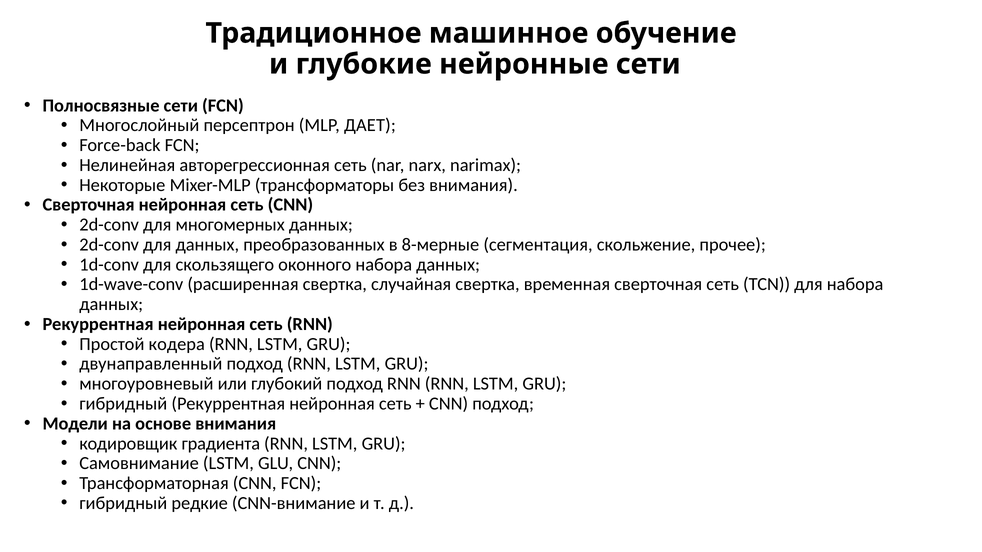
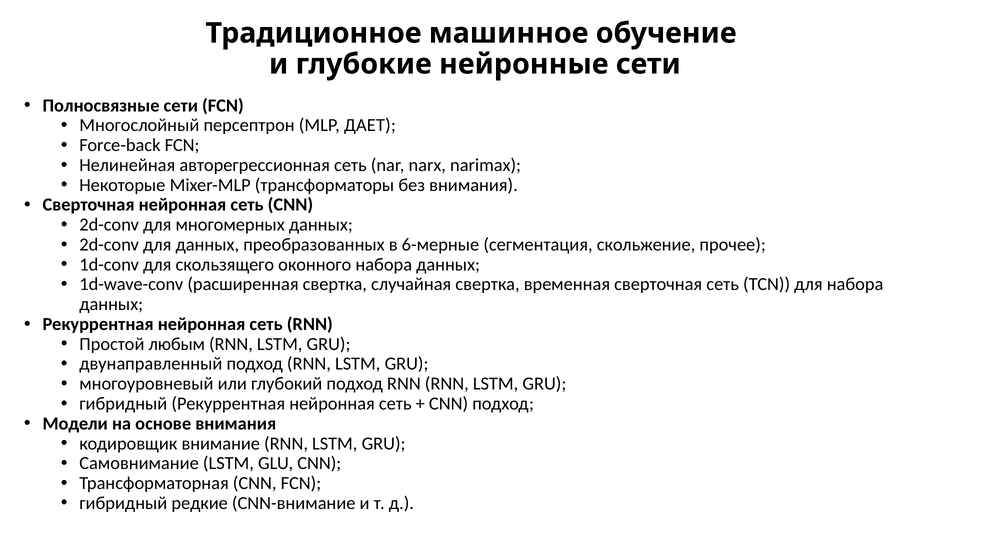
8-мерные: 8-мерные -> 6-мерные (440, 245)
кодера: кодера -> любым (177, 344)
градиента: градиента -> внимание (221, 444)
